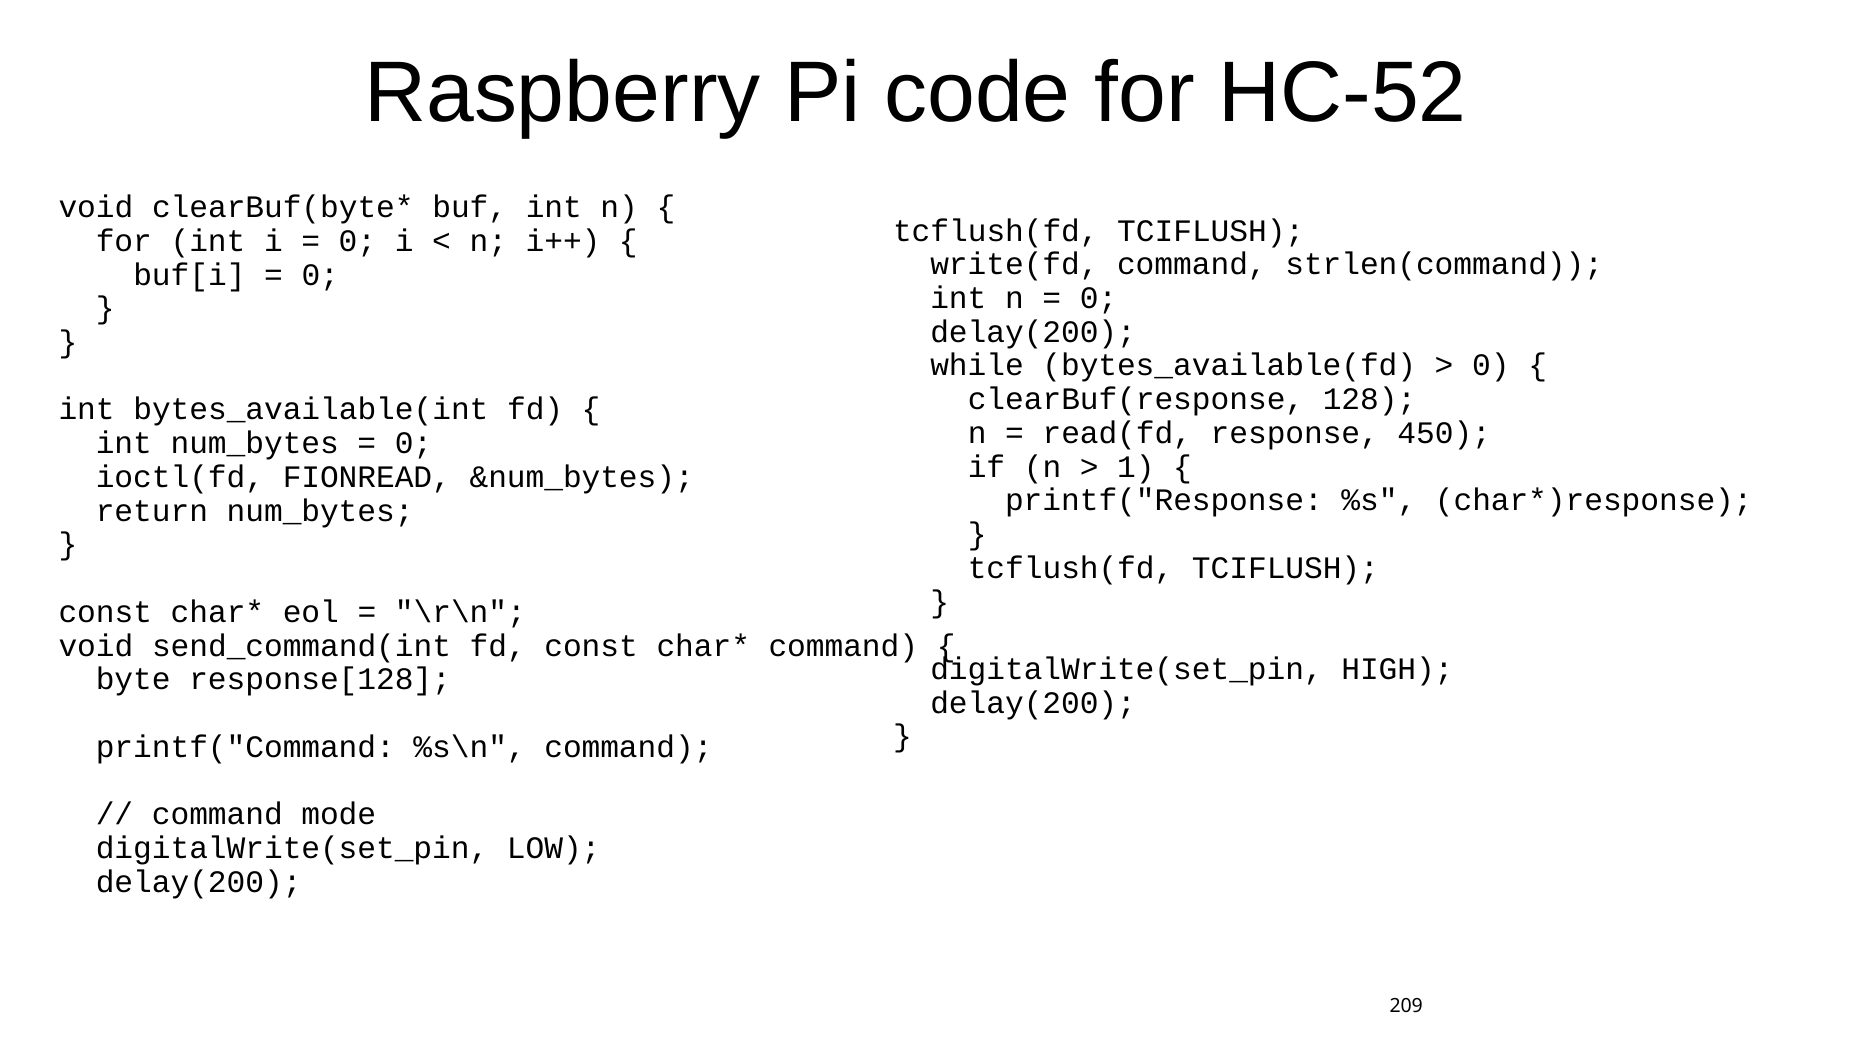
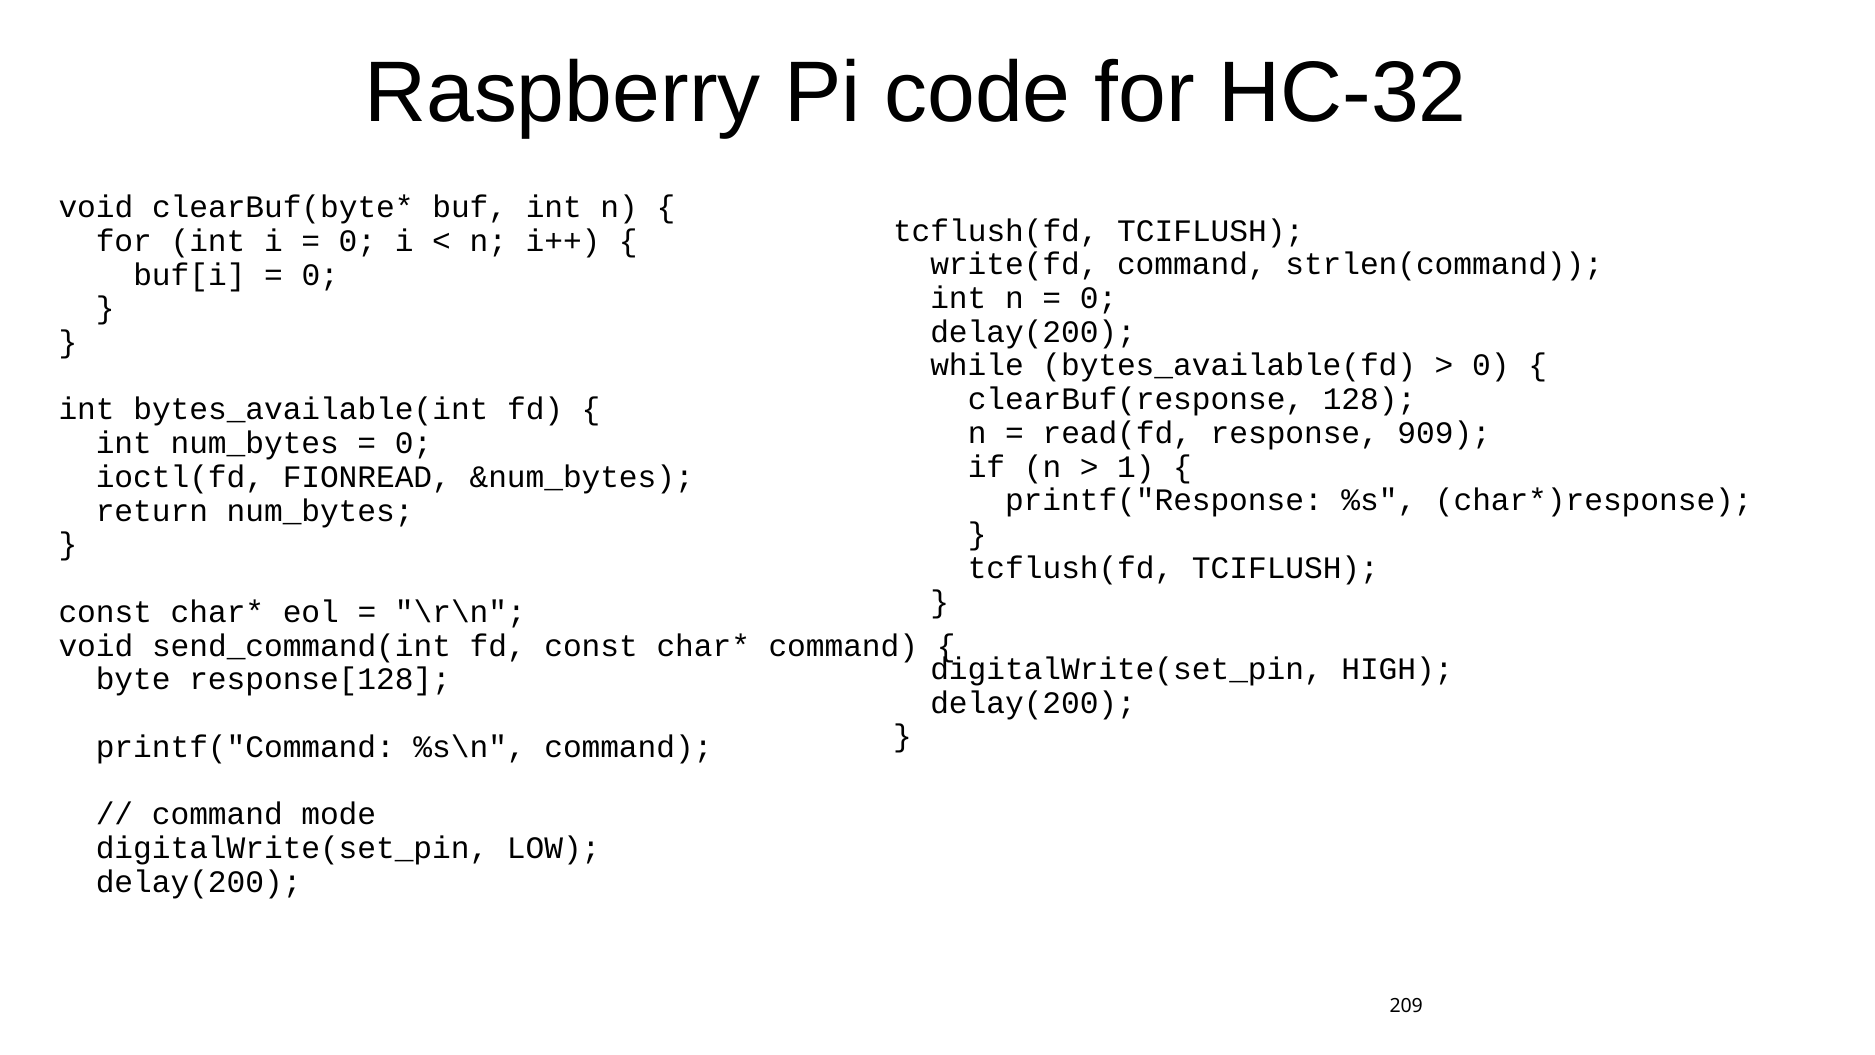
HC-52: HC-52 -> HC-32 (1343, 93)
450: 450 -> 909 (1444, 433)
